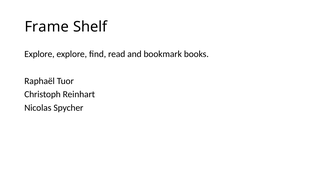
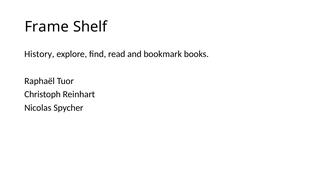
Explore: Explore -> History (39, 54)
